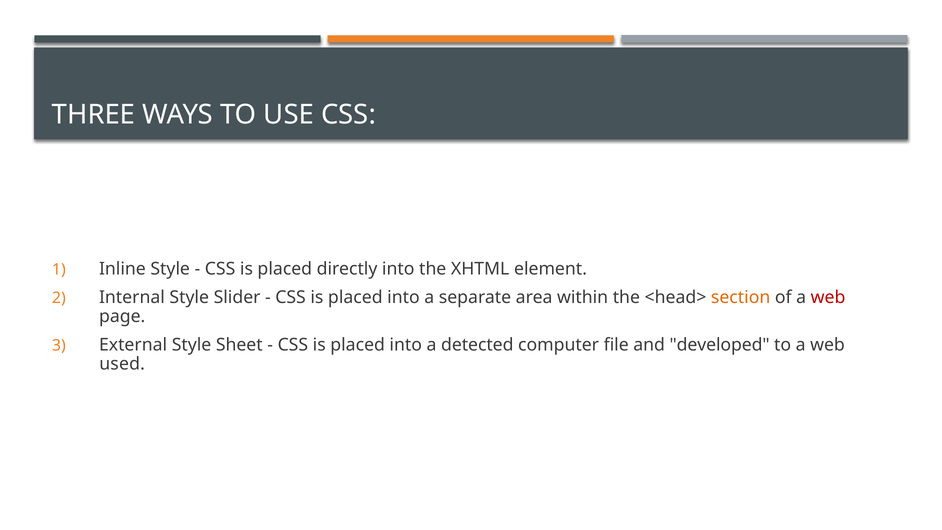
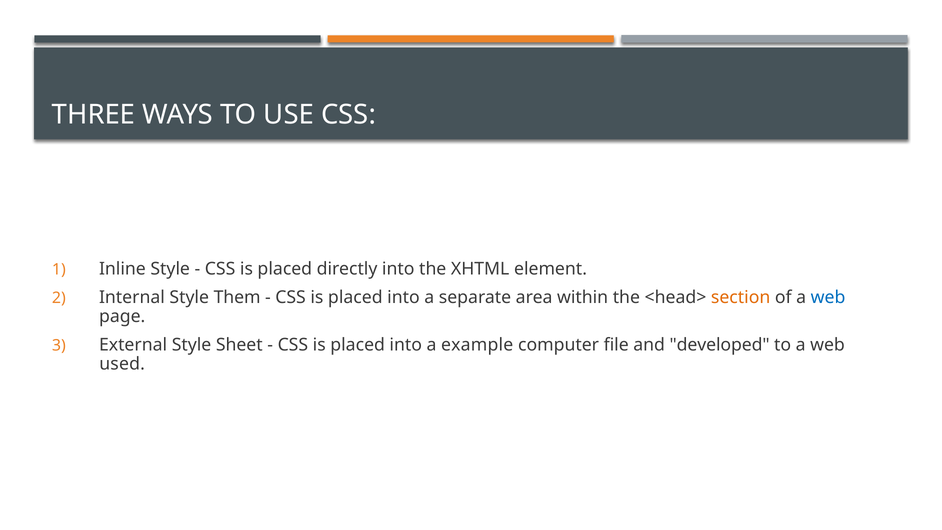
Slider: Slider -> Them (237, 297)
web colour: red -> blue (828, 297)
detected: detected -> example (477, 345)
